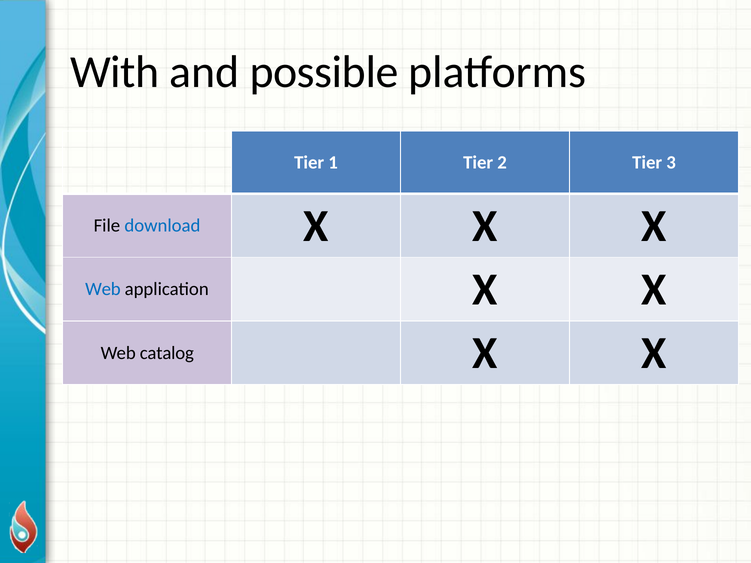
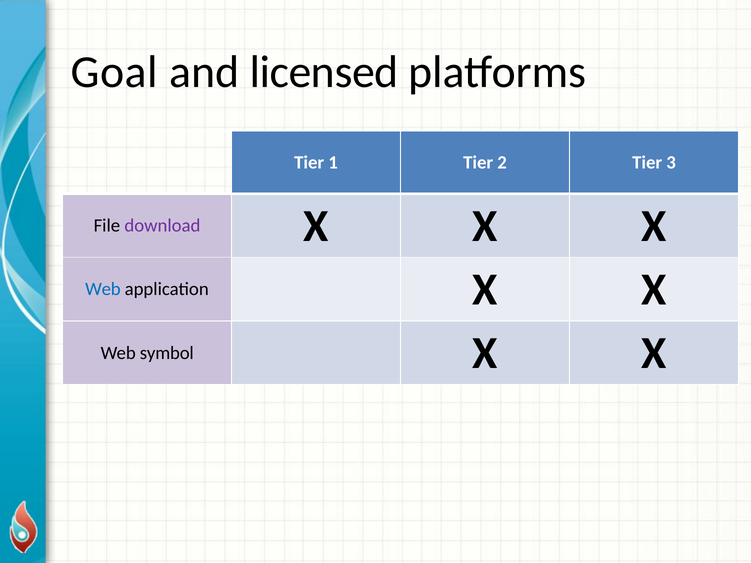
With: With -> Goal (114, 72)
possible: possible -> licensed (324, 72)
download colour: blue -> purple (162, 226)
catalog: catalog -> symbol (167, 353)
